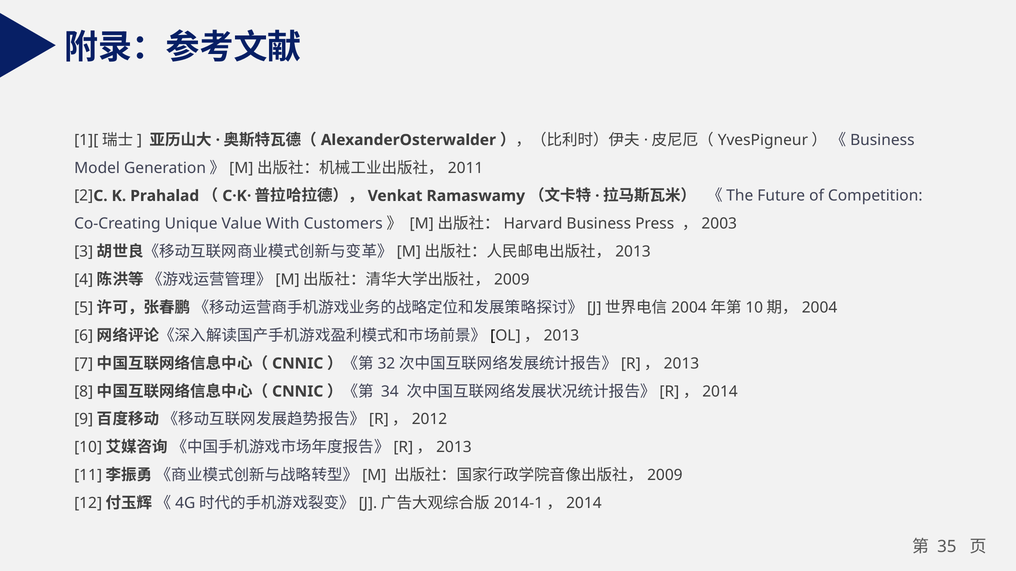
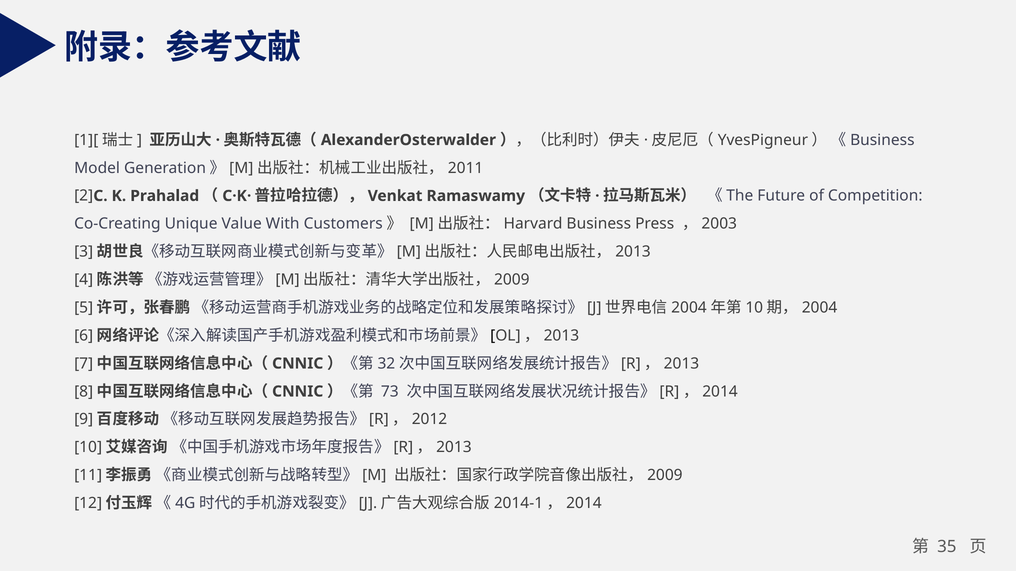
34: 34 -> 73 (390, 392)
